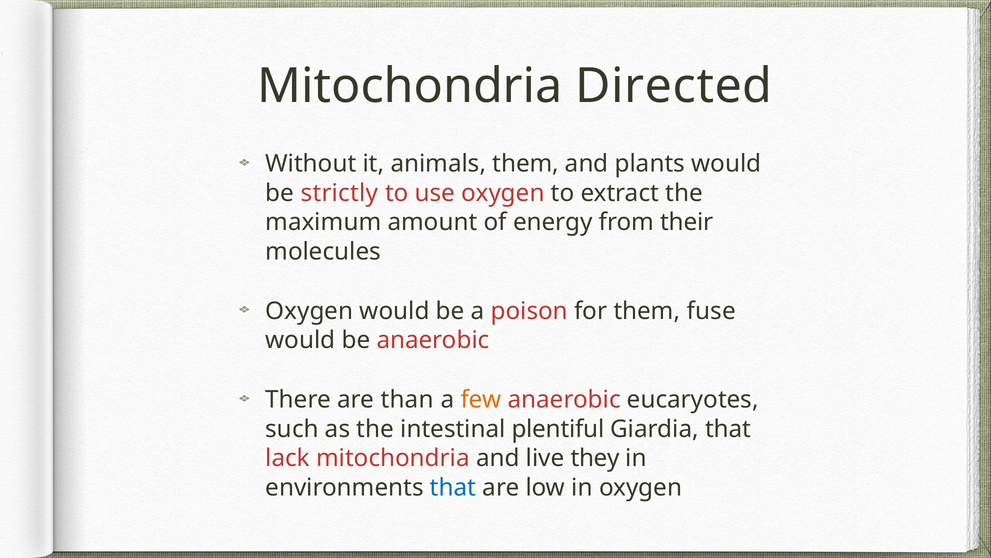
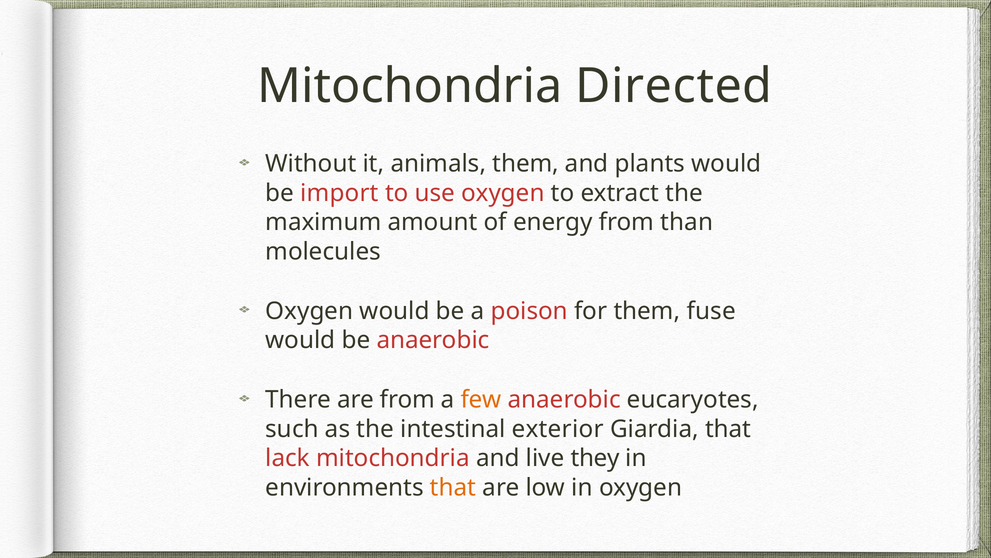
strictly: strictly -> import (339, 193)
their: their -> than (687, 222)
are than: than -> from (408, 400)
plentiful: plentiful -> exterior (558, 429)
that colour: blue -> orange (453, 487)
